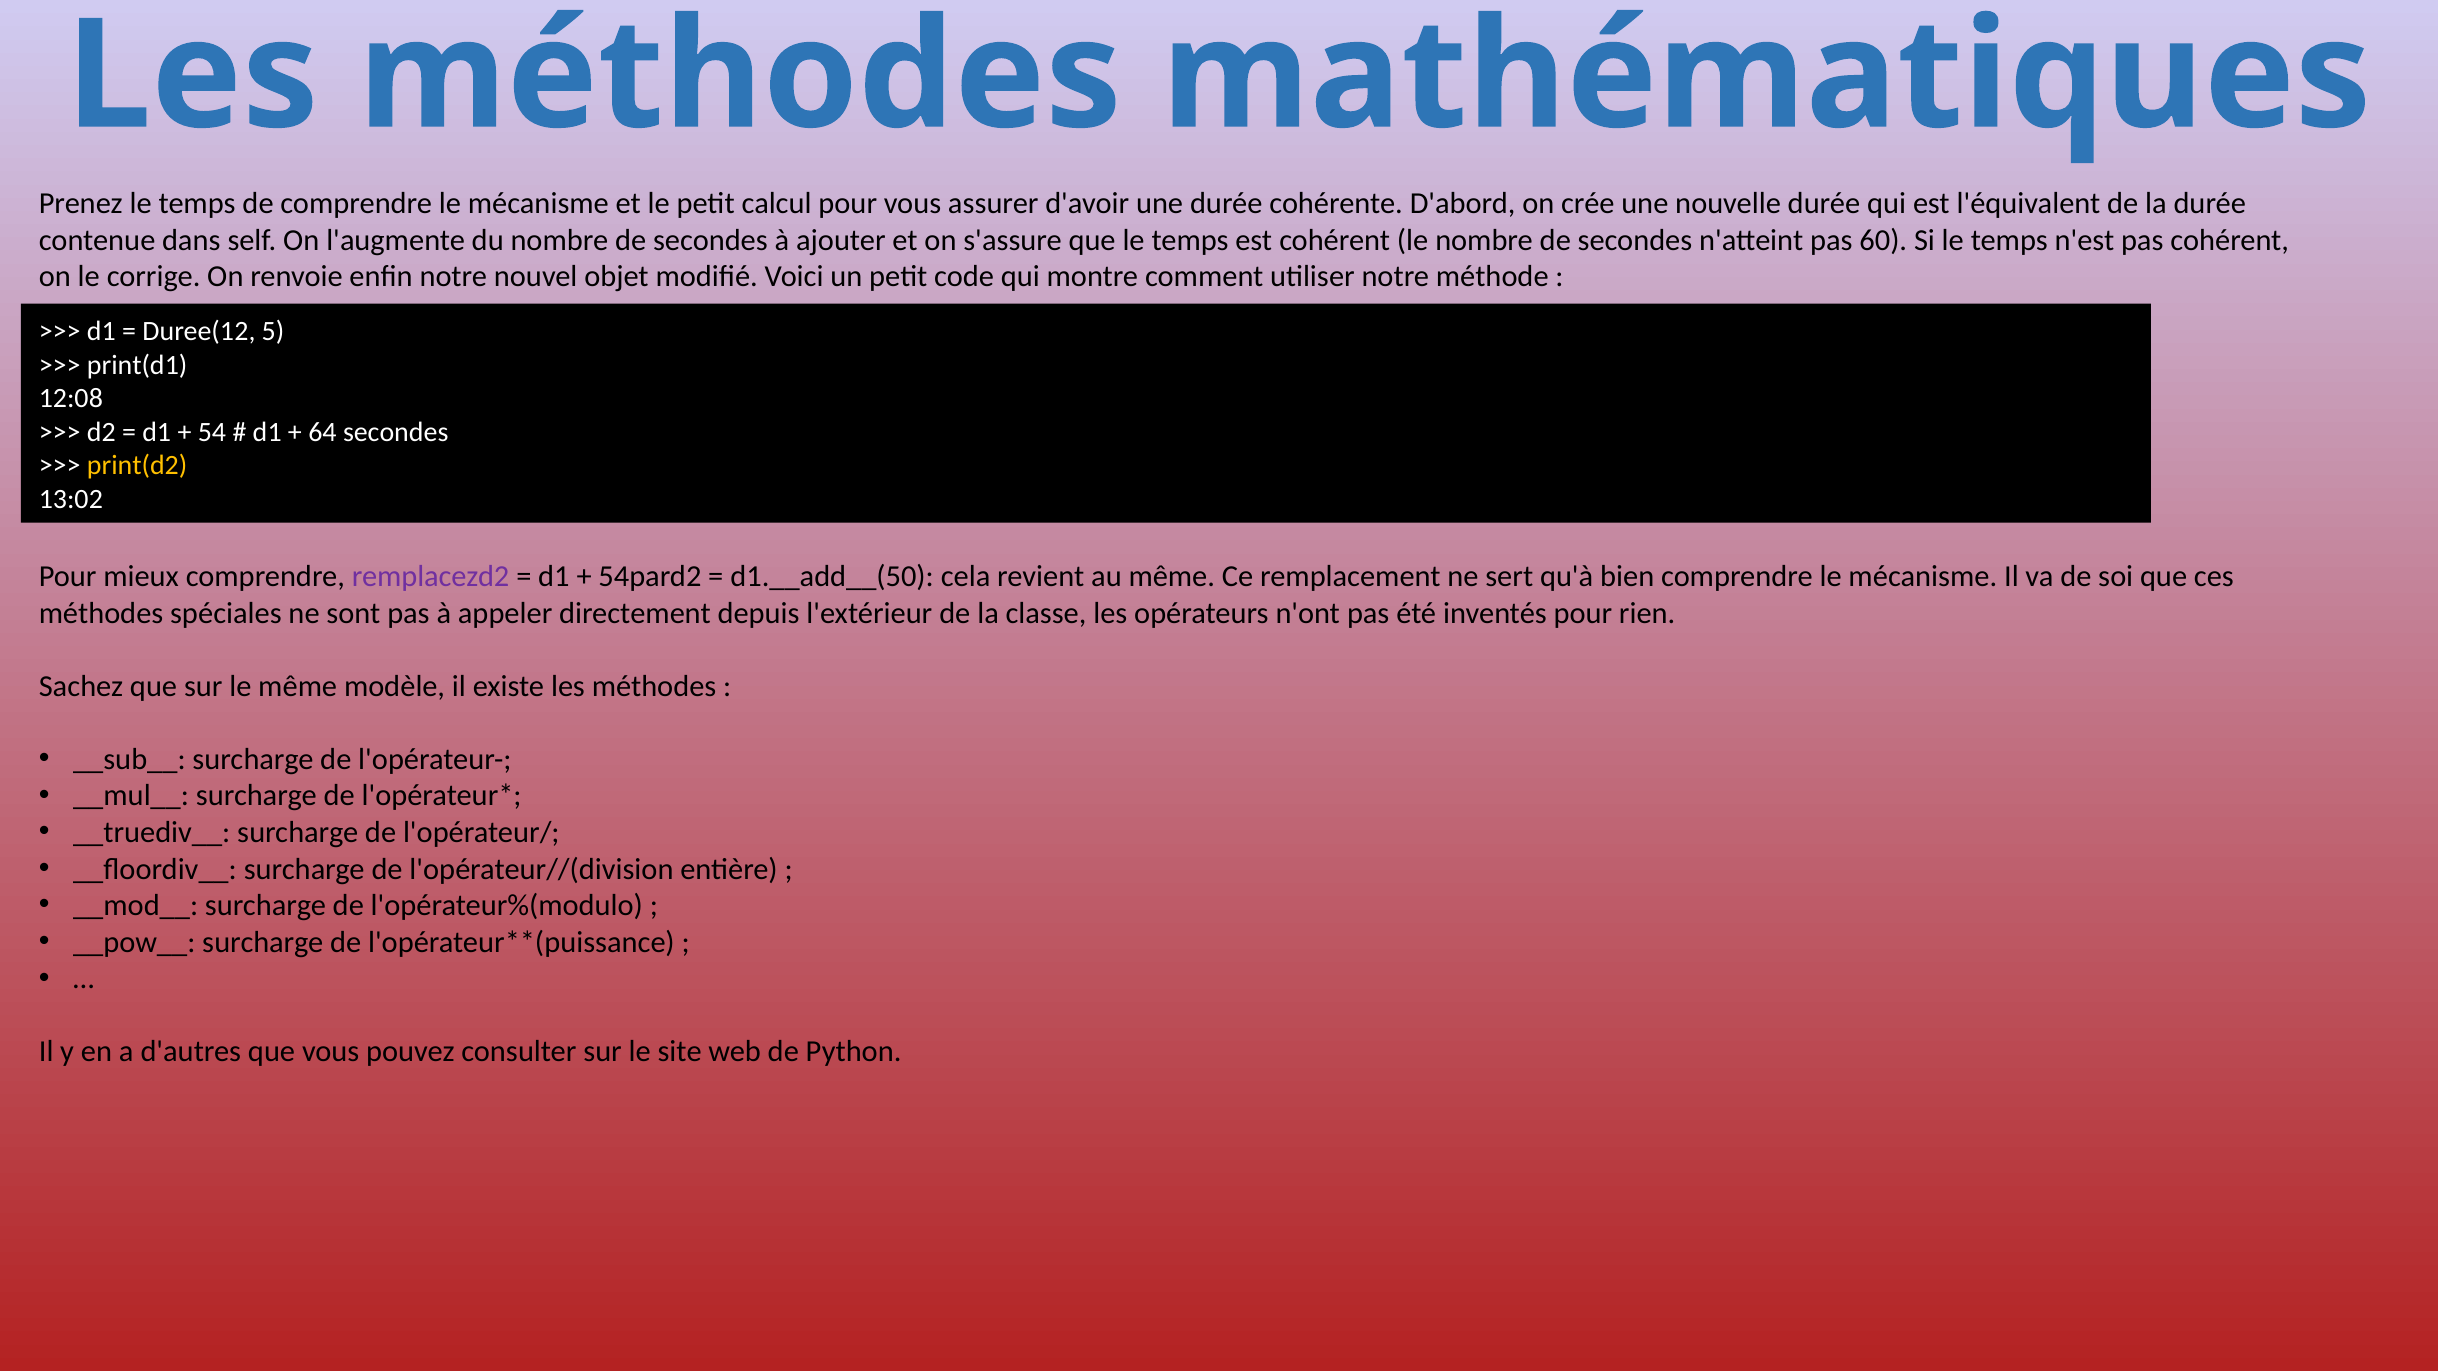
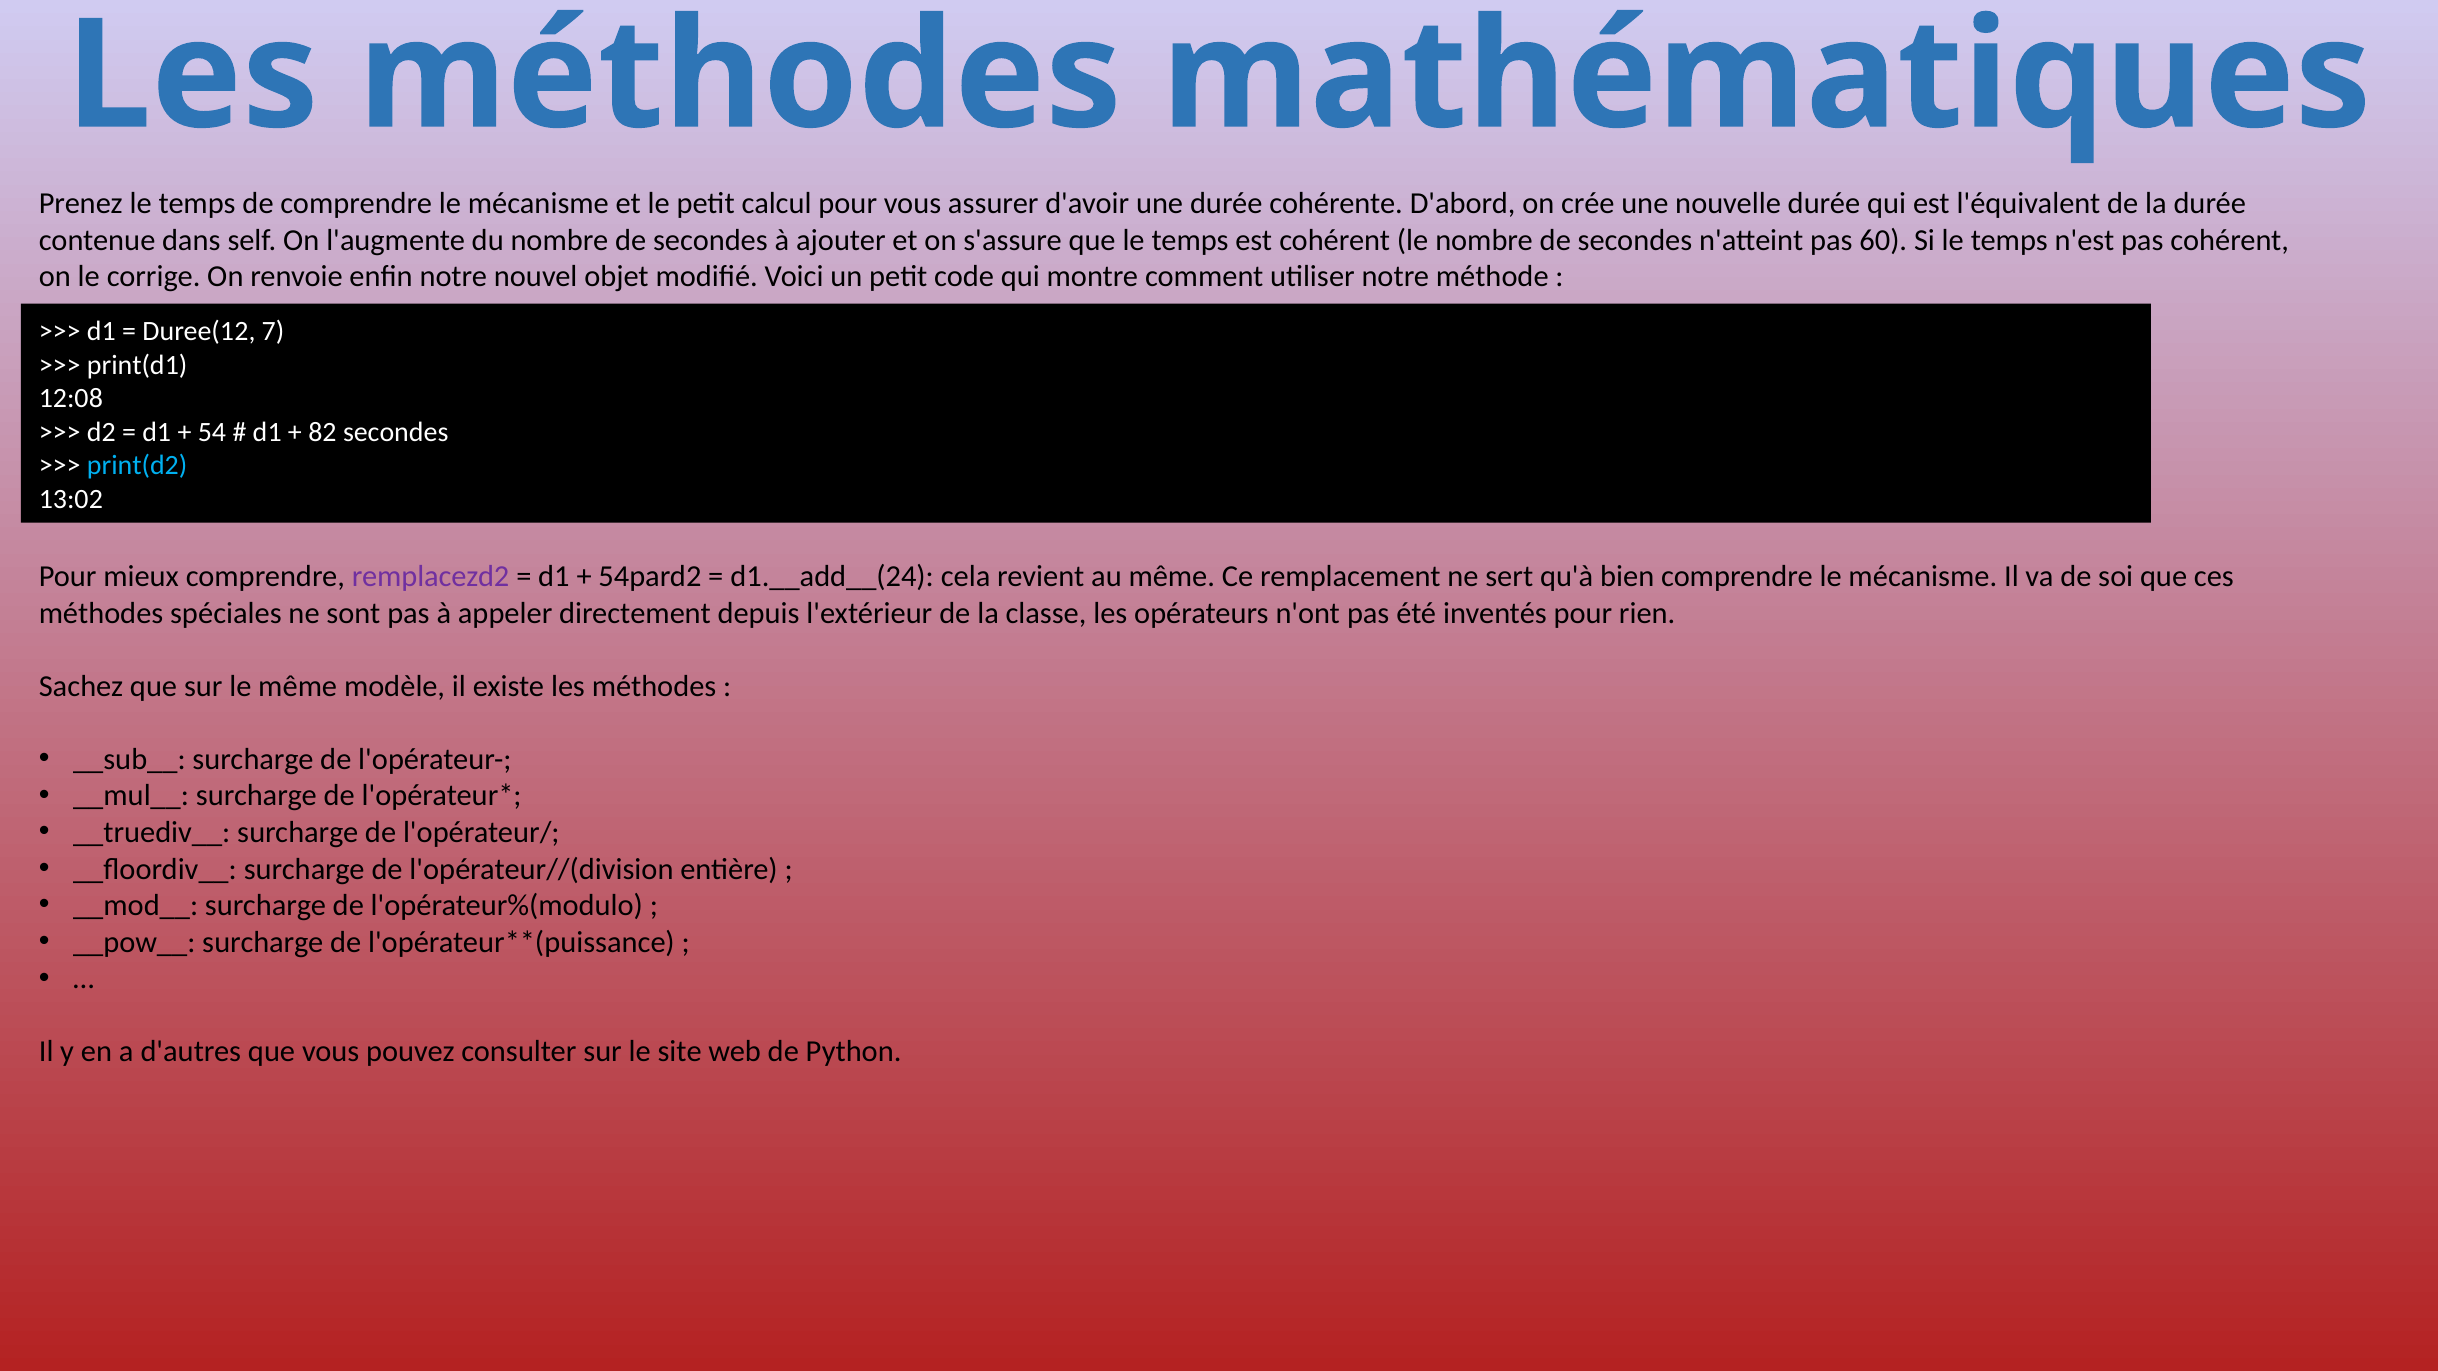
5: 5 -> 7 (273, 331)
64: 64 -> 82 (322, 432)
print(d2 colour: yellow -> light blue (137, 466)
d1.__add__(50: d1.__add__(50 -> d1.__add__(24 (832, 577)
